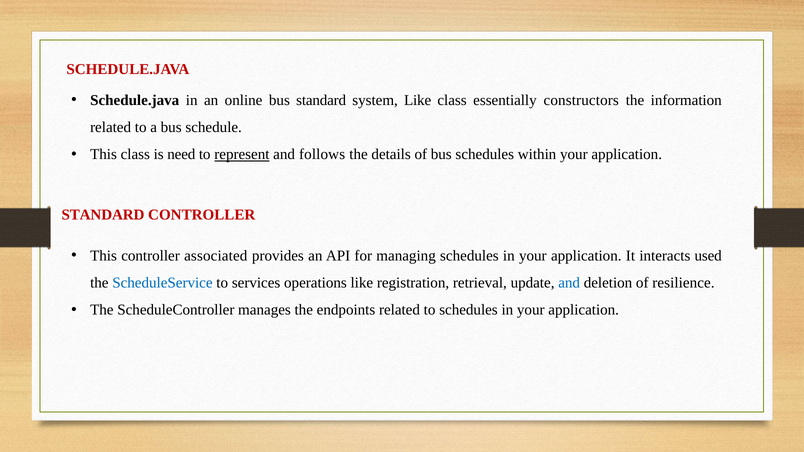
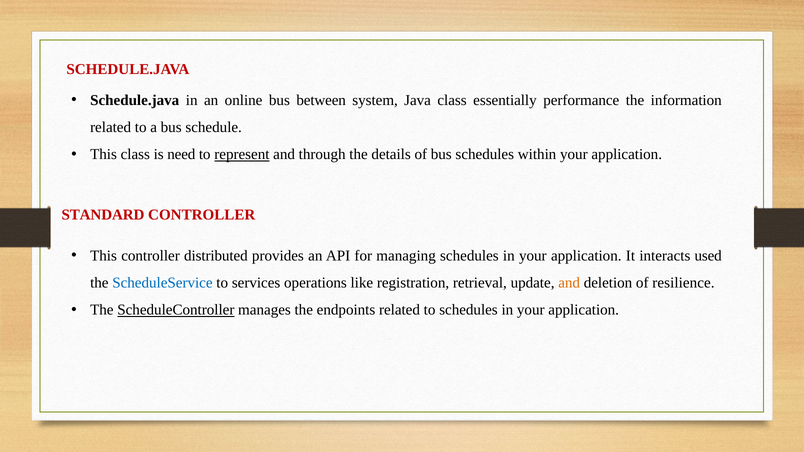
bus standard: standard -> between (321, 100)
system Like: Like -> Java (418, 100)
constructors: constructors -> performance (581, 100)
follows: follows -> through (322, 154)
associated: associated -> distributed (216, 256)
and colour: blue -> orange (569, 283)
ScheduleController underline: none -> present (176, 310)
